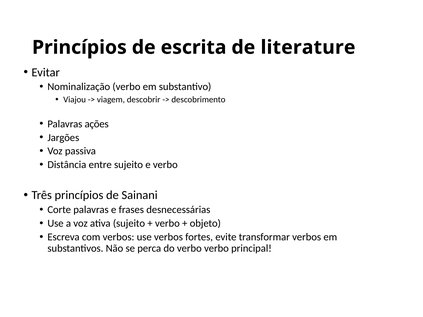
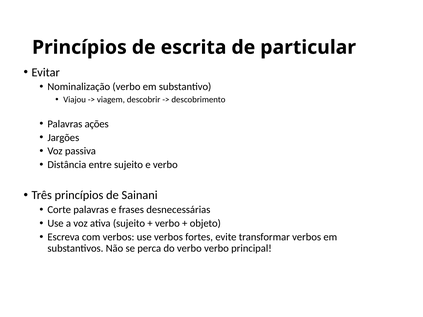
literature: literature -> particular (308, 47)
